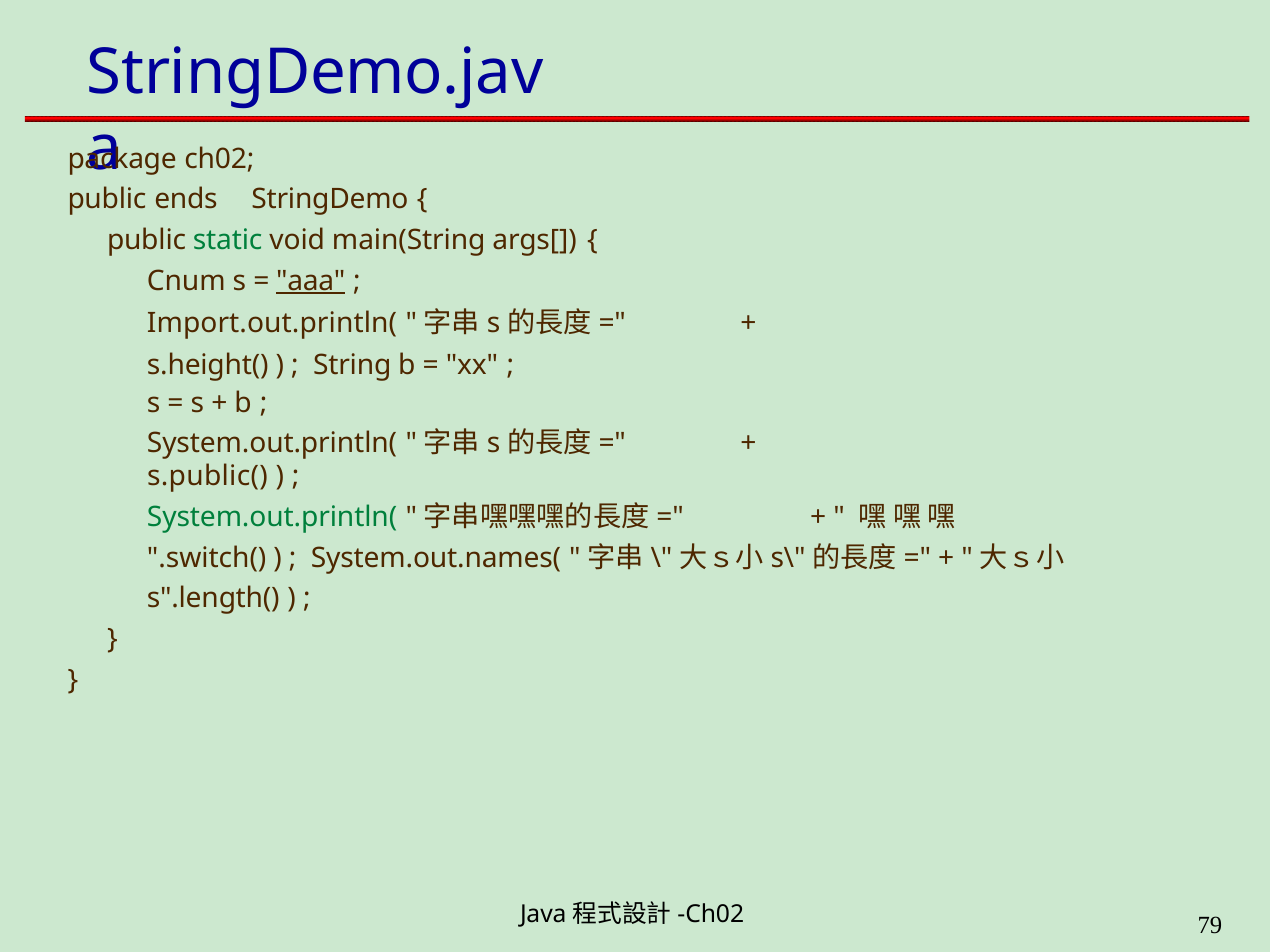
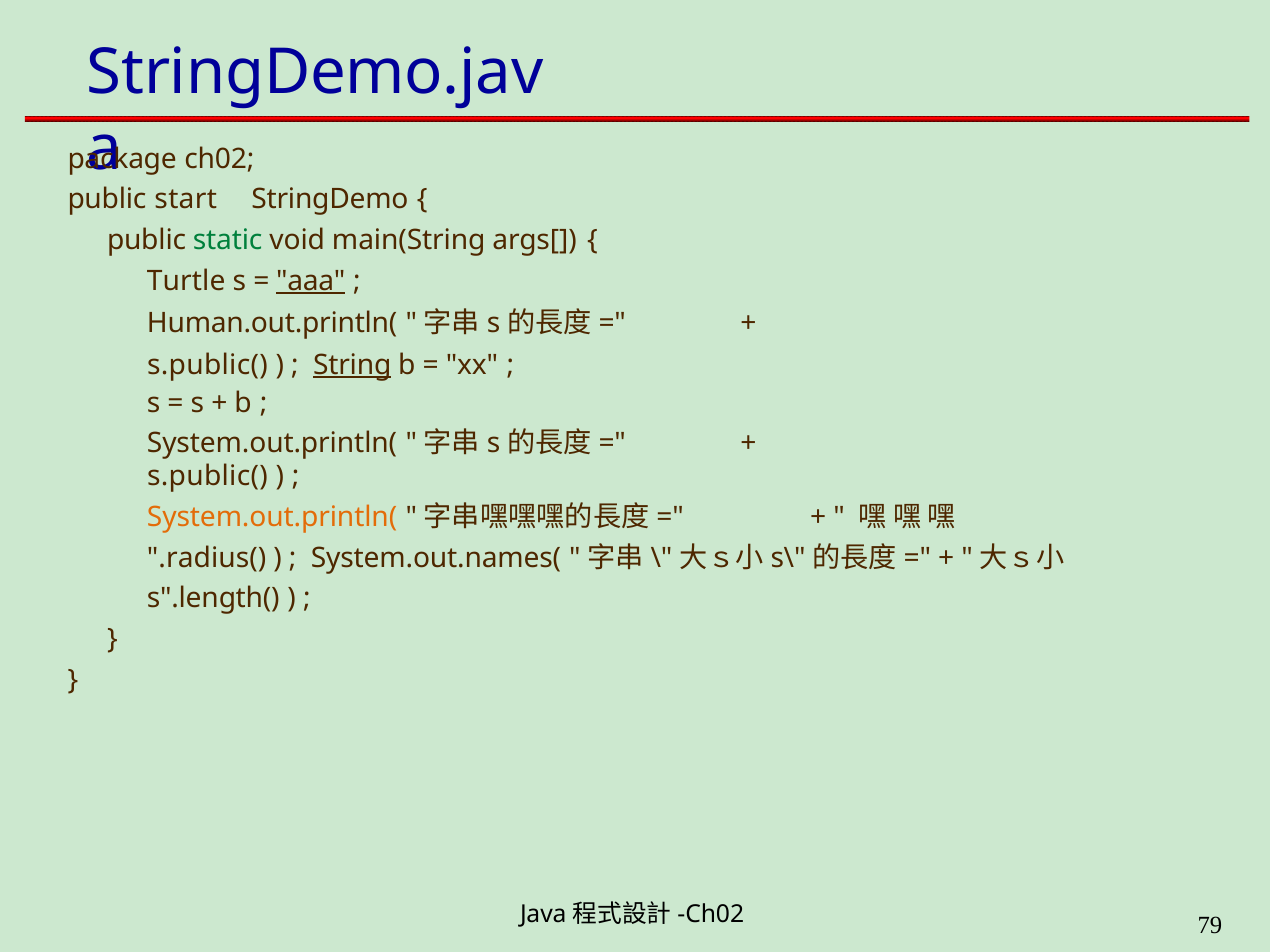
ends: ends -> start (186, 200)
Cnum: Cnum -> Turtle (186, 281)
Import.out.println(: Import.out.println( -> Human.out.println( (272, 324)
s.height(: s.height( -> s.public( (207, 365)
String underline: none -> present (352, 365)
System.out.println( colour: green -> orange (272, 518)
.switch(: .switch( -> .radius( (207, 558)
